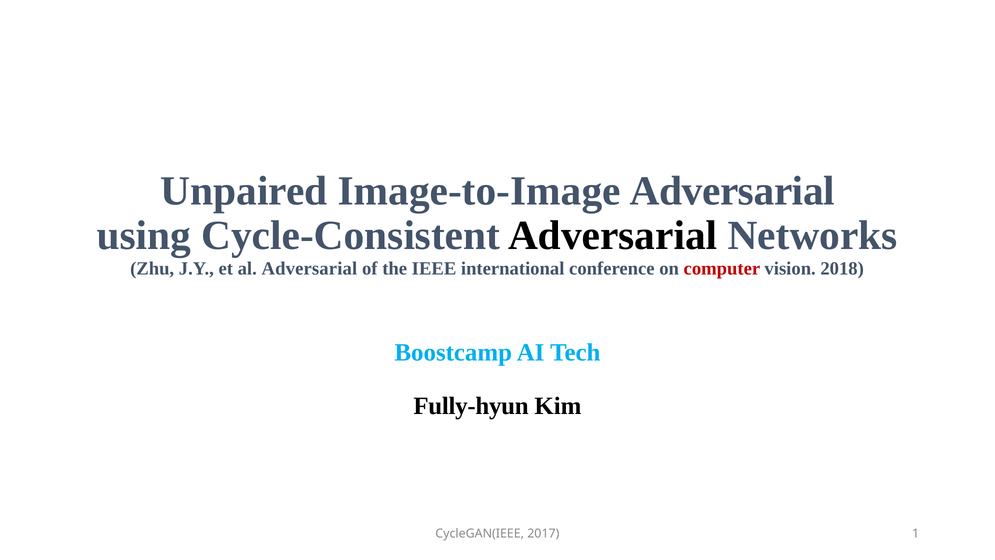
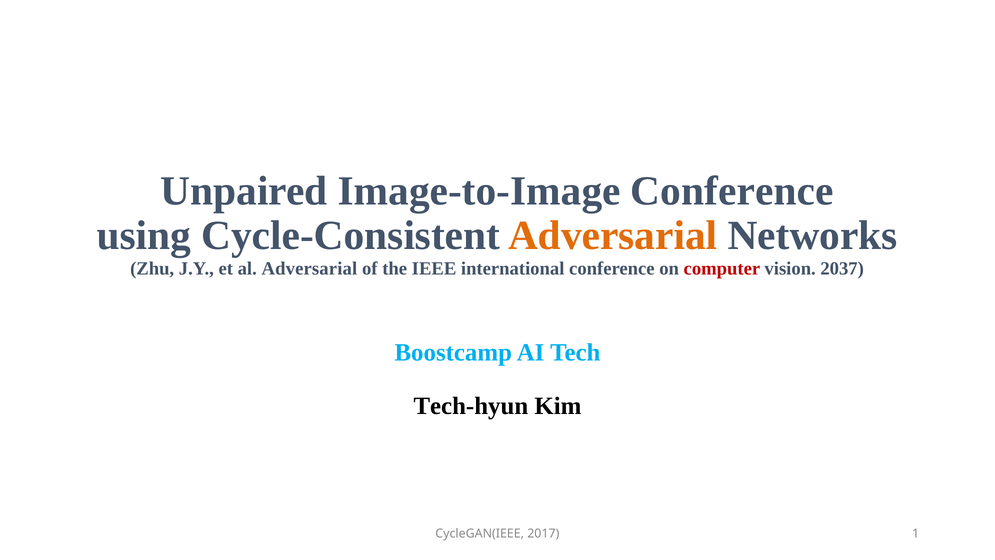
Image-to-Image Adversarial: Adversarial -> Conference (732, 191)
Adversarial colour: black -> orange (613, 236)
2018: 2018 -> 2037 (842, 268)
Fully-hyun: Fully-hyun -> Tech-hyun (471, 406)
